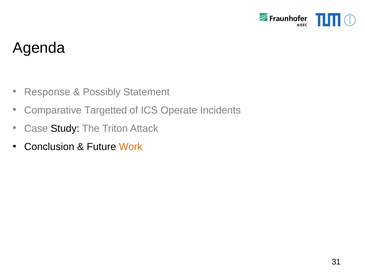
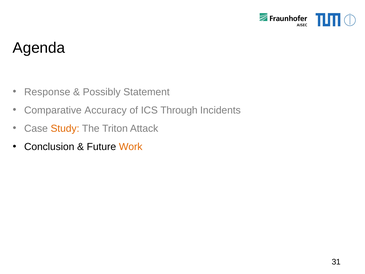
Targetted: Targetted -> Accuracy (106, 110)
Operate: Operate -> Through (179, 110)
Study colour: black -> orange (65, 128)
